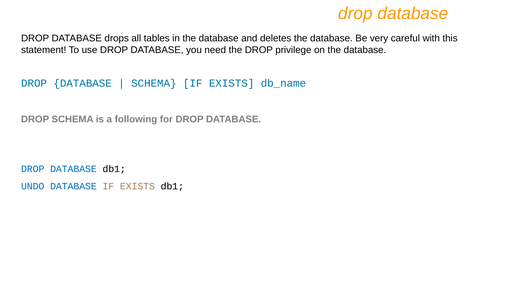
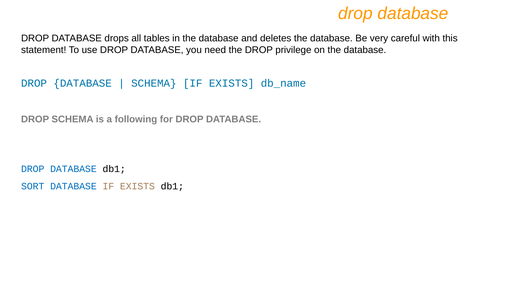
UNDO: UNDO -> SORT (33, 186)
